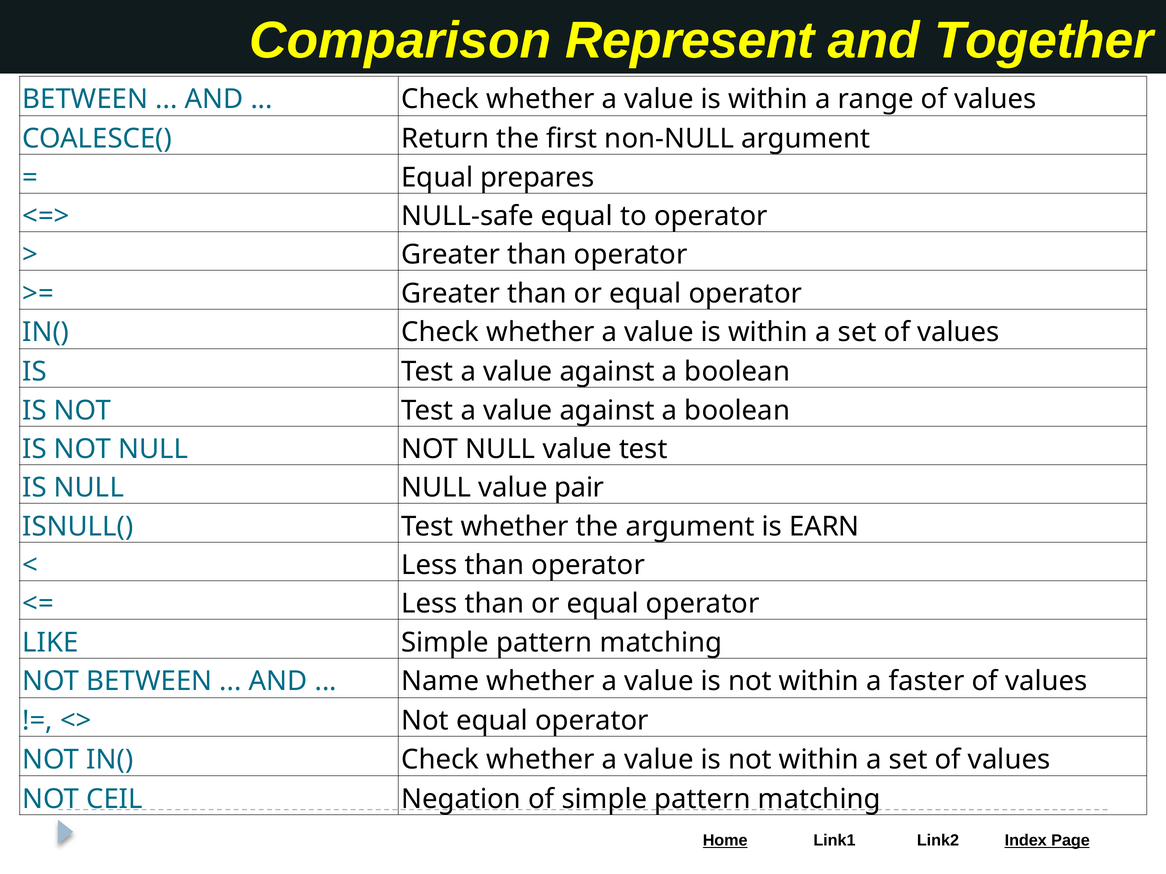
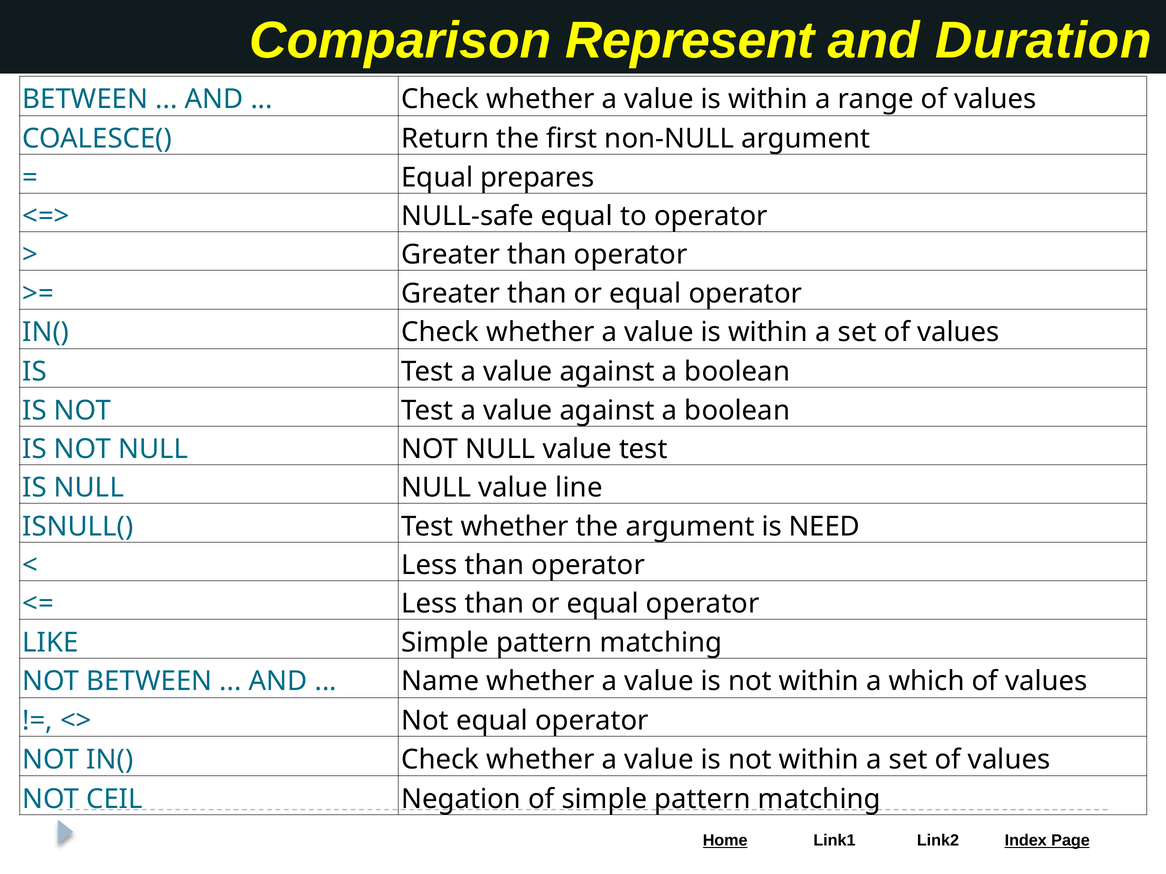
Together: Together -> Duration (1043, 40)
pair: pair -> line (579, 488)
EARN: EARN -> NEED (824, 527)
faster: faster -> which (927, 682)
